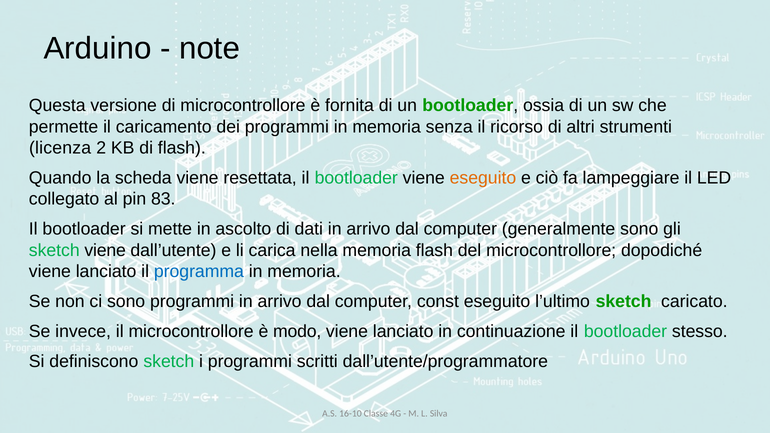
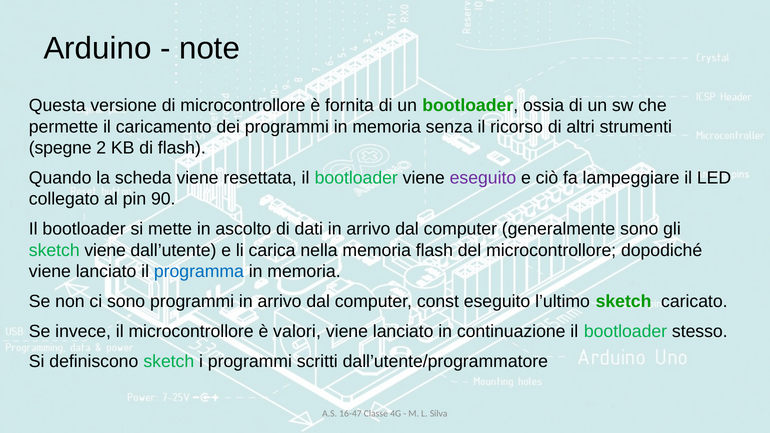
licenza: licenza -> spegne (60, 148)
eseguito colour: orange -> purple (483, 178)
83: 83 -> 90 (163, 199)
modo: modo -> valori (297, 331)
16-10: 16-10 -> 16-47 (350, 414)
